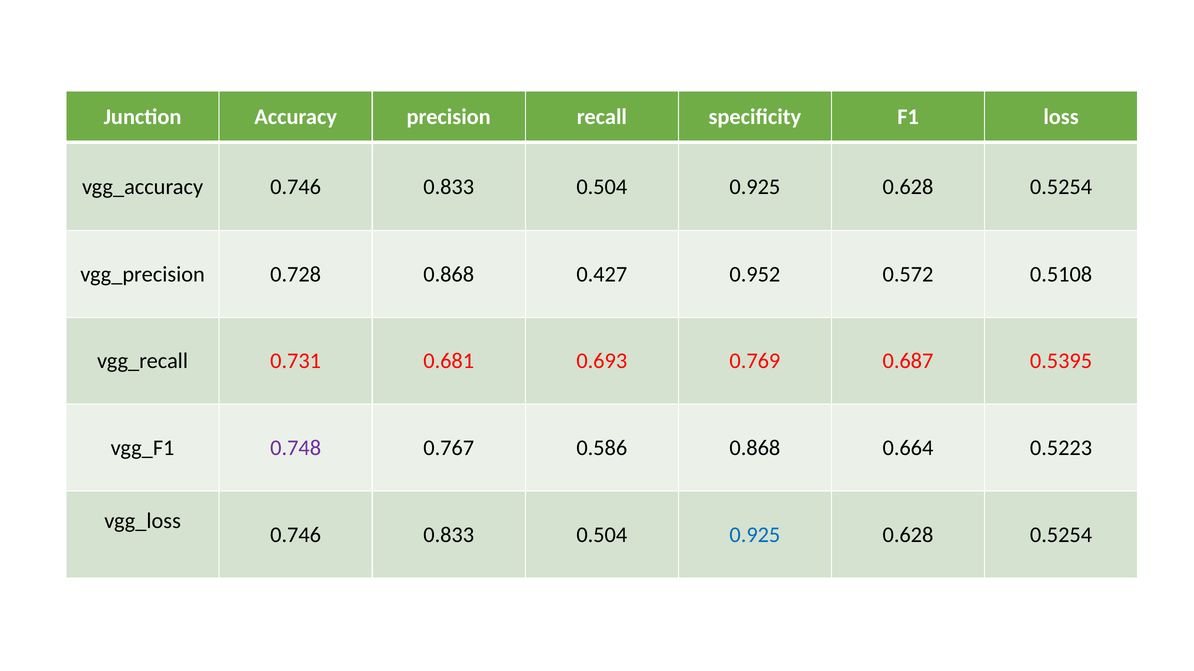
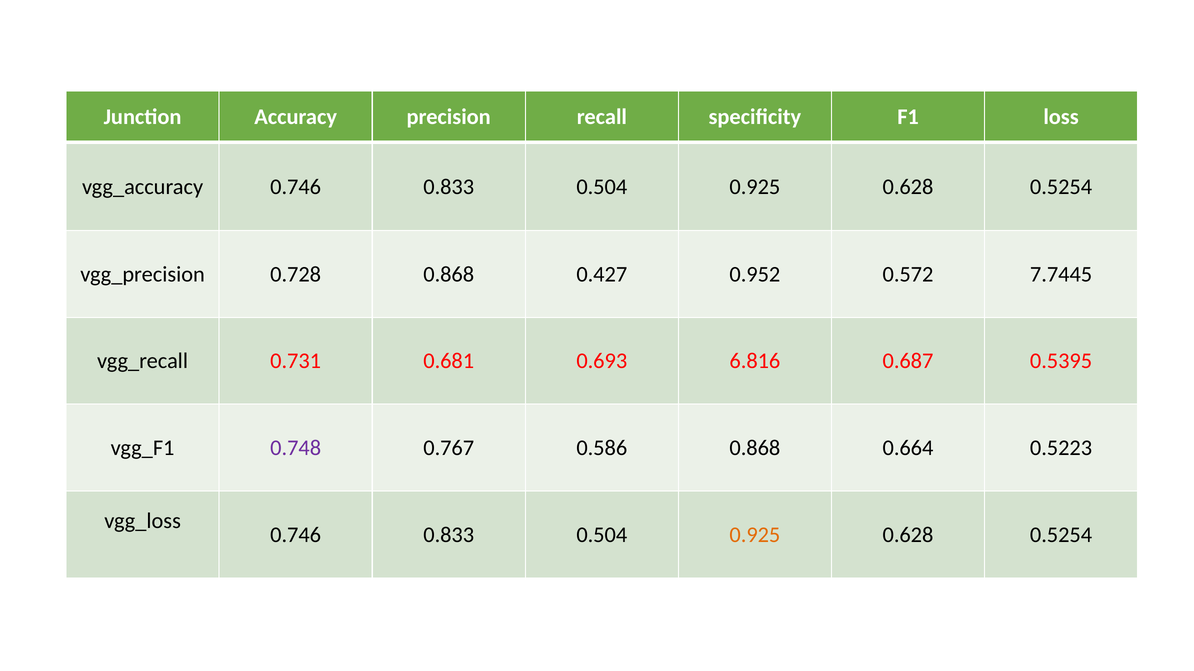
0.5108: 0.5108 -> 7.7445 (1061, 275)
0.769: 0.769 -> 6.816 (755, 361)
0.925 colour: blue -> orange (755, 535)
